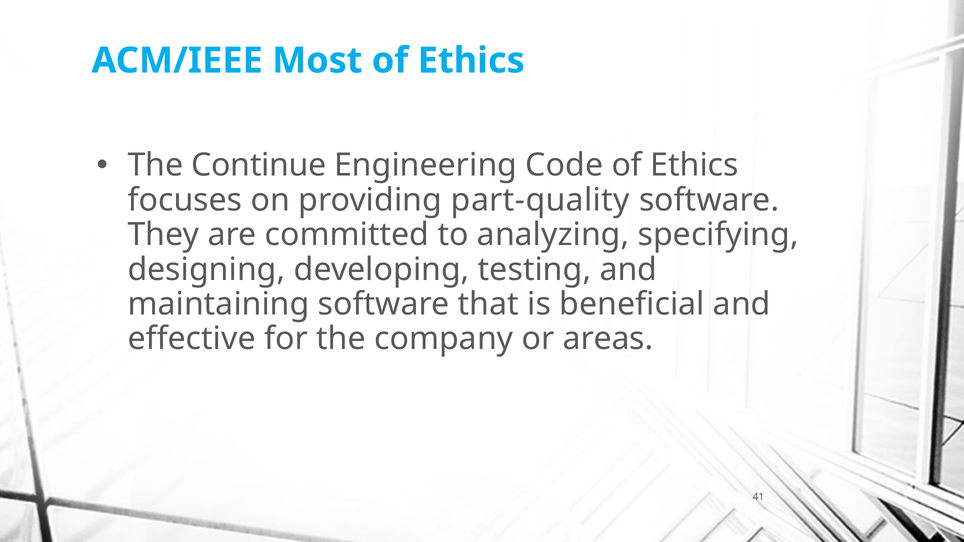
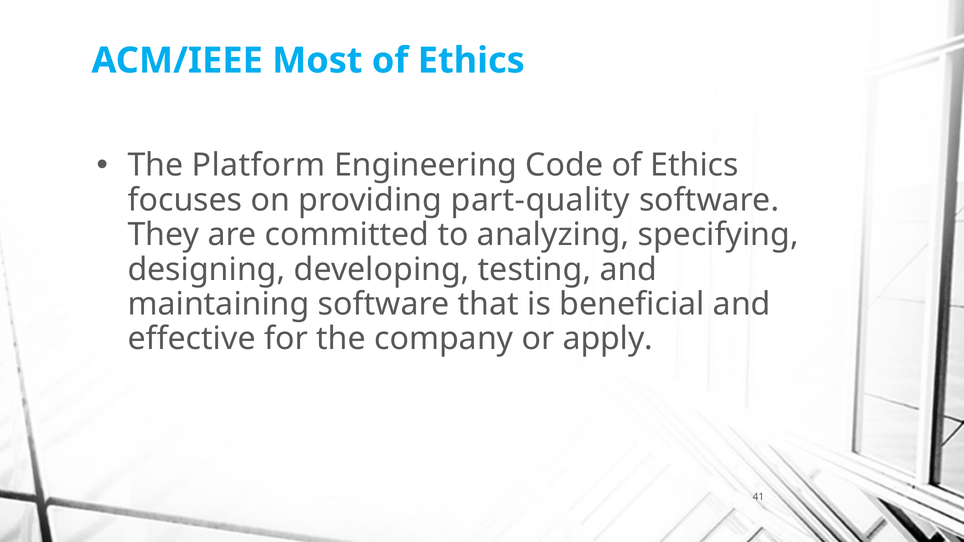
Continue: Continue -> Platform (259, 165)
areas: areas -> apply (608, 339)
